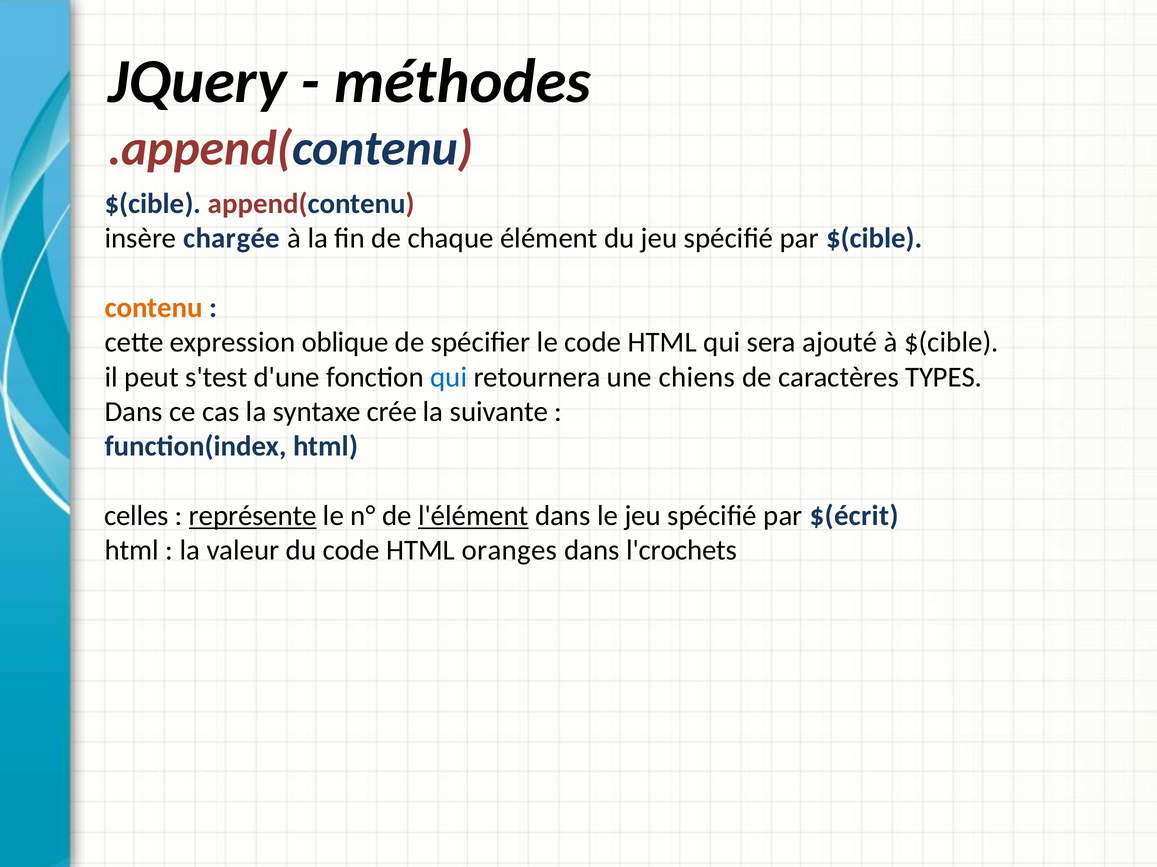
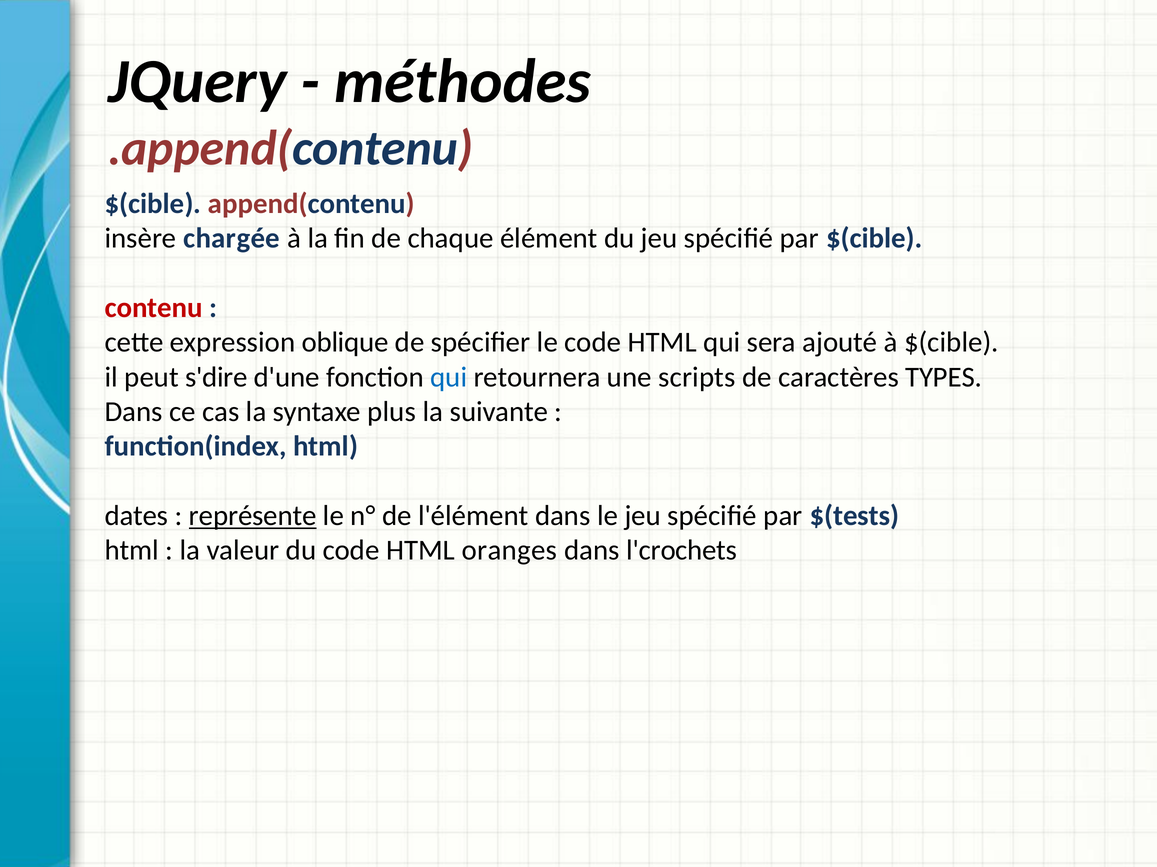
contenu colour: orange -> red (154, 308)
s'test: s'test -> s'dire (216, 377)
chiens: chiens -> scripts (697, 377)
crée: crée -> plus (392, 412)
celles: celles -> dates (136, 516)
l'élément underline: present -> none (473, 516)
$(écrit: $(écrit -> $(tests (854, 516)
